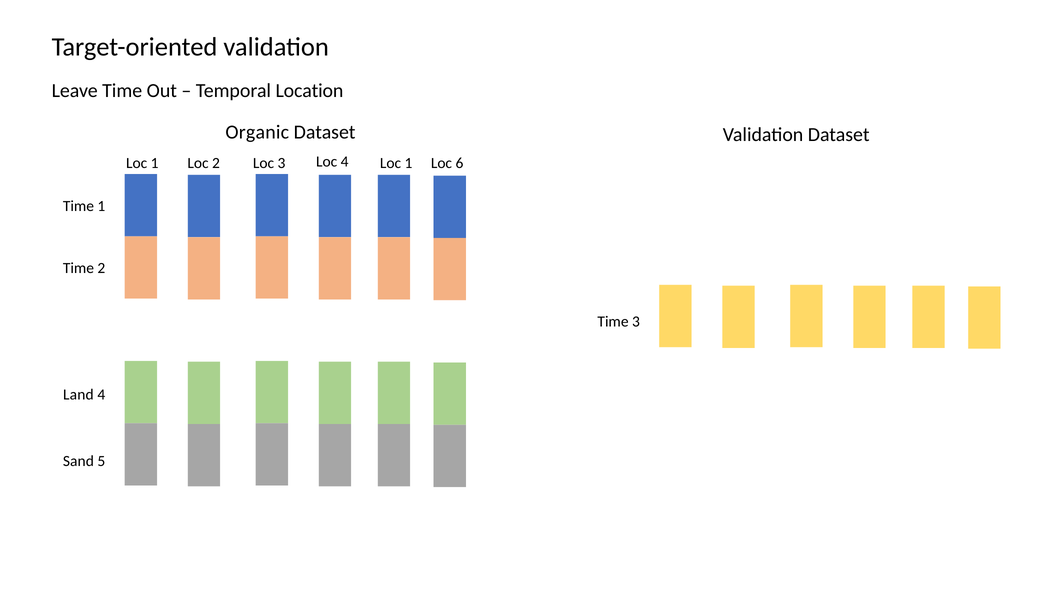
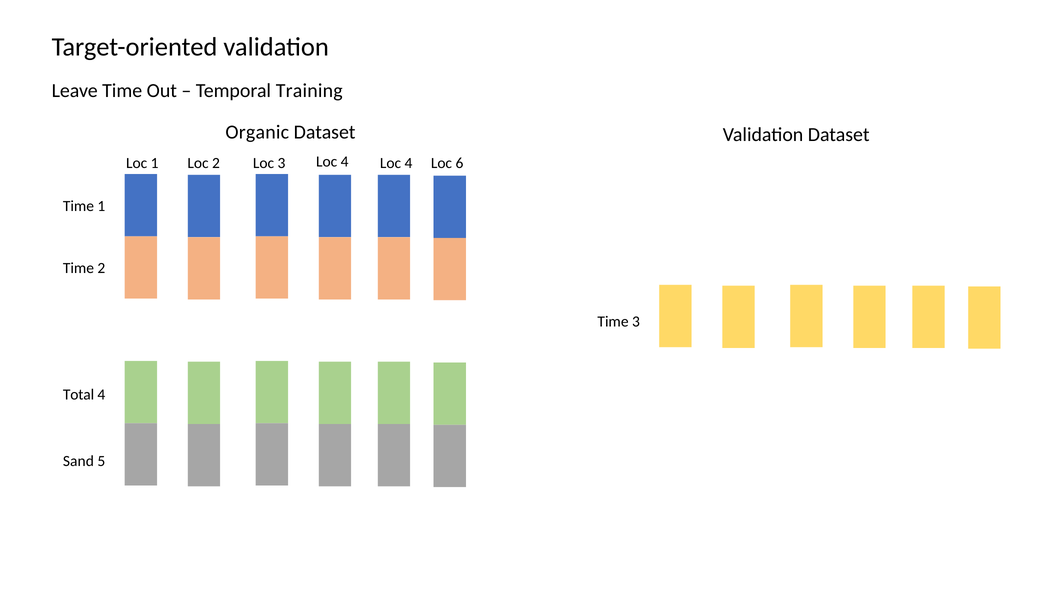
Location: Location -> Training (309, 91)
3 Loc 1: 1 -> 4 (409, 163)
Land: Land -> Total (79, 394)
